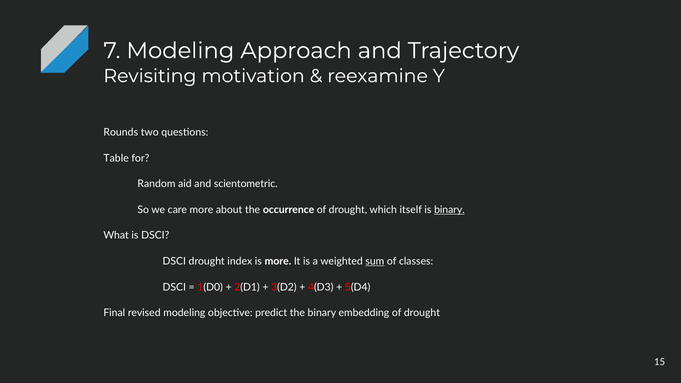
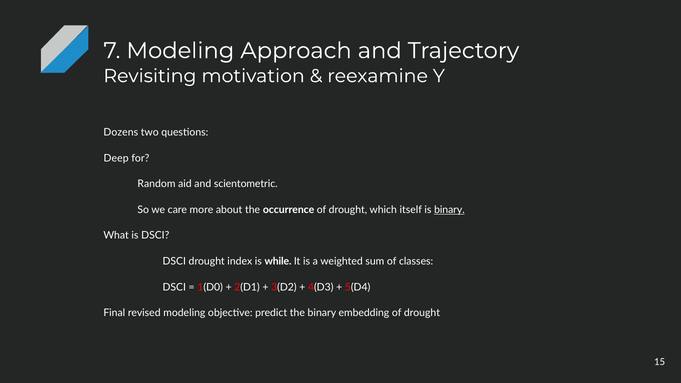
Rounds: Rounds -> Dozens (121, 132)
Table: Table -> Deep (116, 158)
is more: more -> while (278, 261)
sum underline: present -> none (375, 261)
